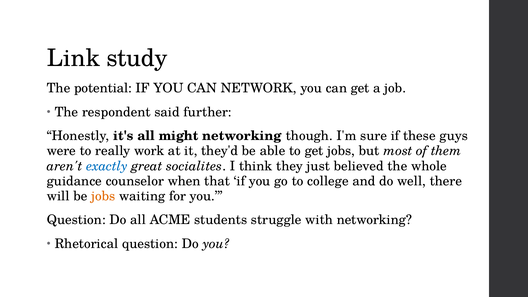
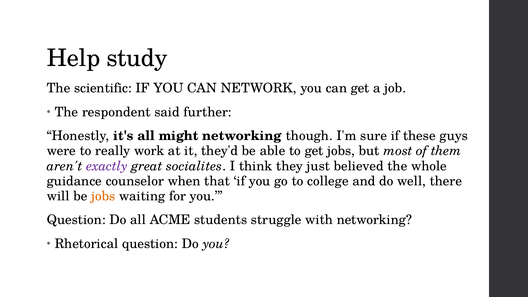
Link: Link -> Help (74, 58)
potential: potential -> scientific (103, 88)
exactly colour: blue -> purple (107, 166)
